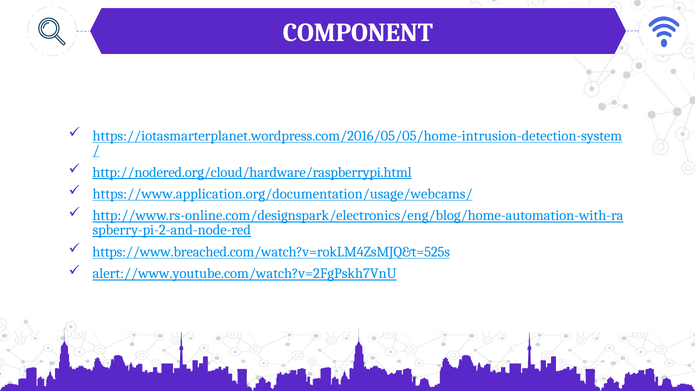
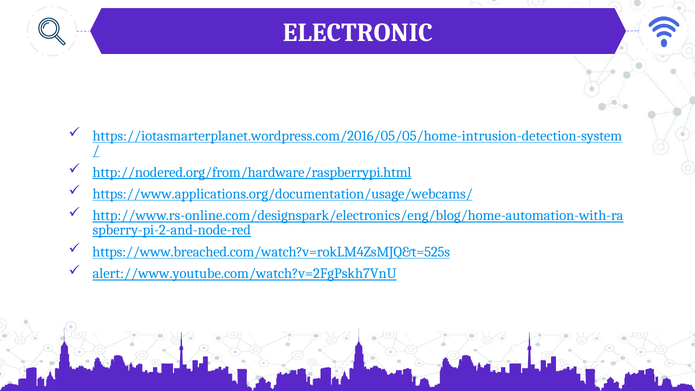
COMPONENT: COMPONENT -> ELECTRONIC (358, 33)
http://nodered.org/cloud/hardware/raspberrypi.html: http://nodered.org/cloud/hardware/raspberrypi.html -> http://nodered.org/from/hardware/raspberrypi.html (252, 172)
https://www.application.org/documentation/usage/webcams/: https://www.application.org/documentation/usage/webcams/ -> https://www.applications.org/documentation/usage/webcams/ (283, 194)
